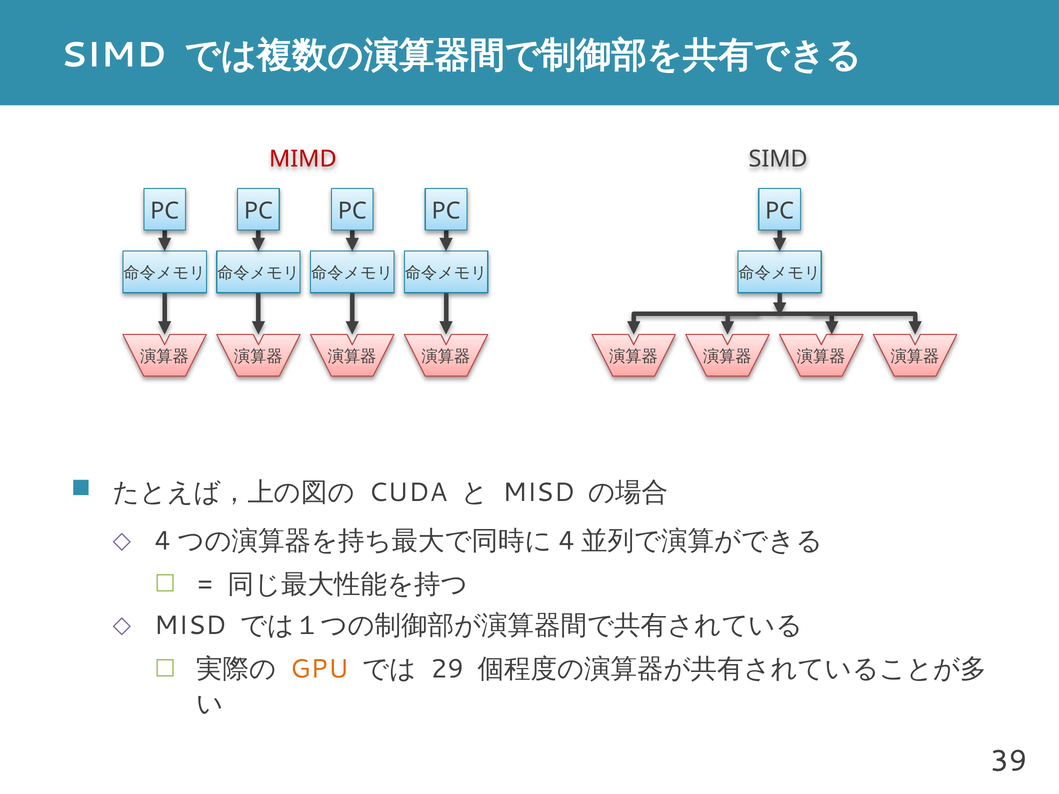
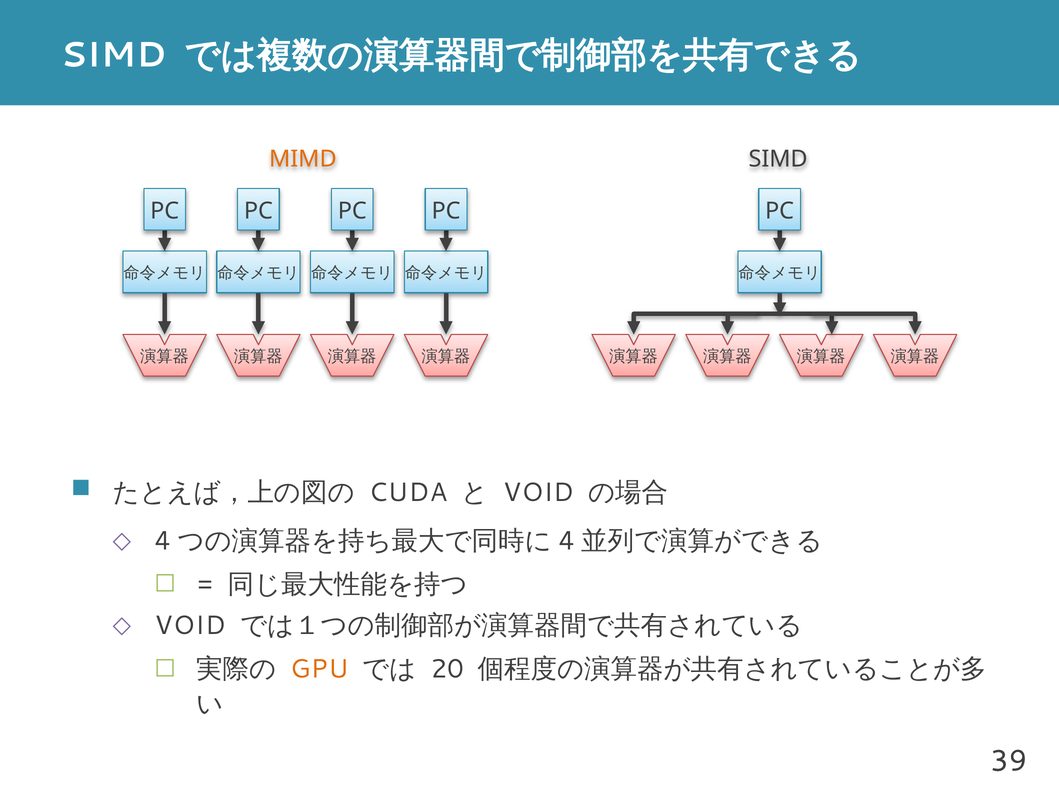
MIMD colour: red -> orange (303, 159)
MISD: MISD -> VOID (539, 493)
MISD: MISD -> VOID (190, 626)
29: 29 -> 20 (447, 669)
